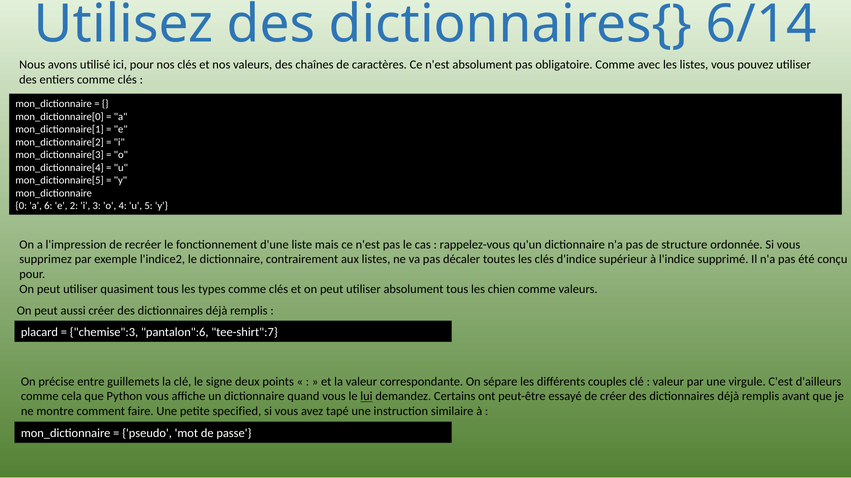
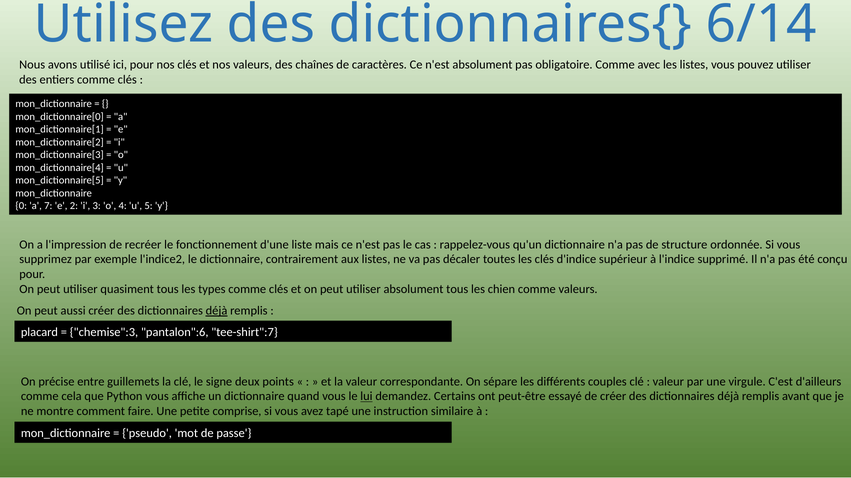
6: 6 -> 7 (48, 206)
déjà underline: none -> present (217, 311)
specified: specified -> comprise (237, 412)
